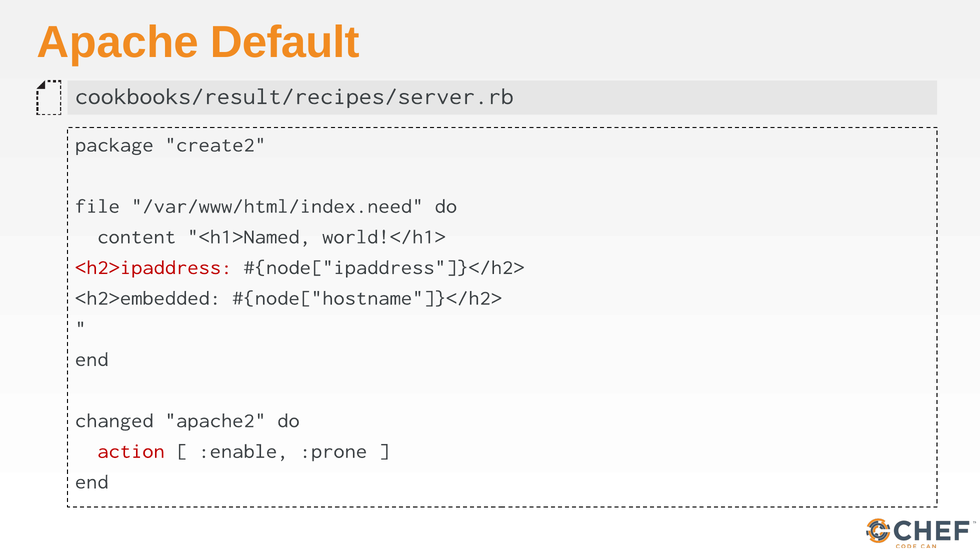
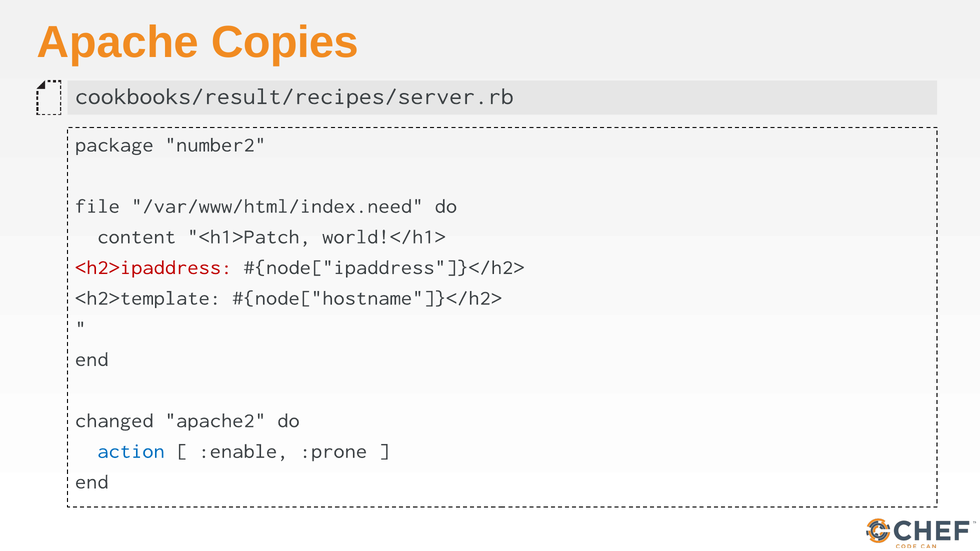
Default: Default -> Copies (285, 42)
create2: create2 -> number2 (215, 145)
<h1>Named: <h1>Named -> <h1>Patch (249, 237)
<h2>embedded: <h2>embedded -> <h2>template (148, 298)
action colour: red -> blue (131, 451)
